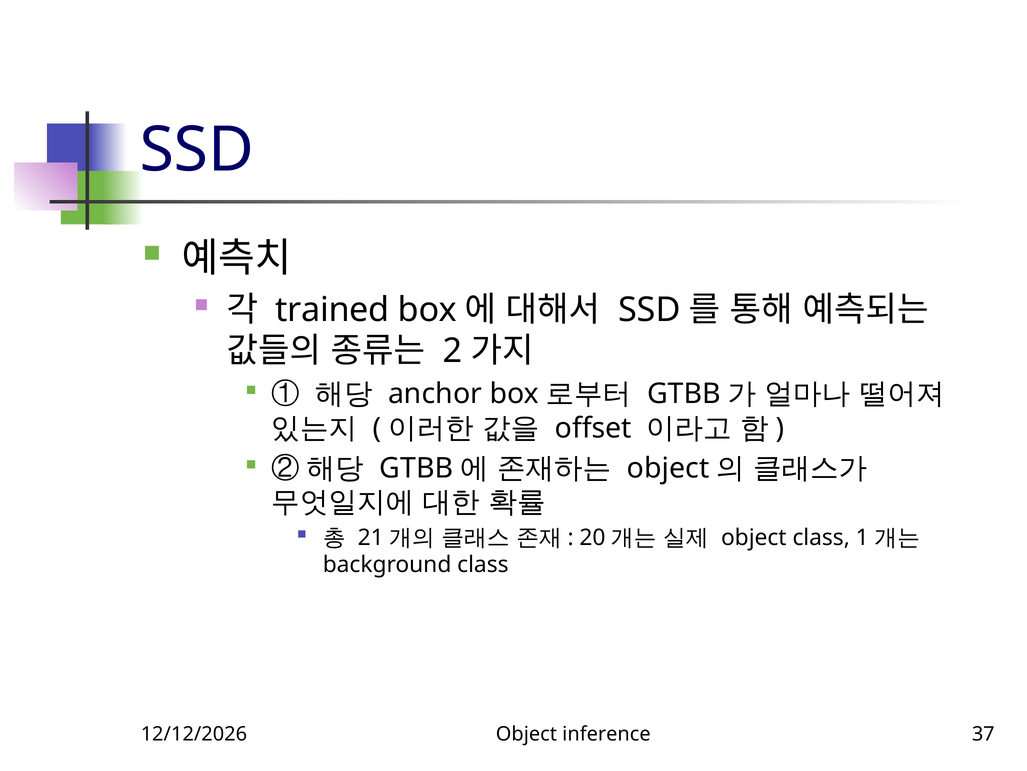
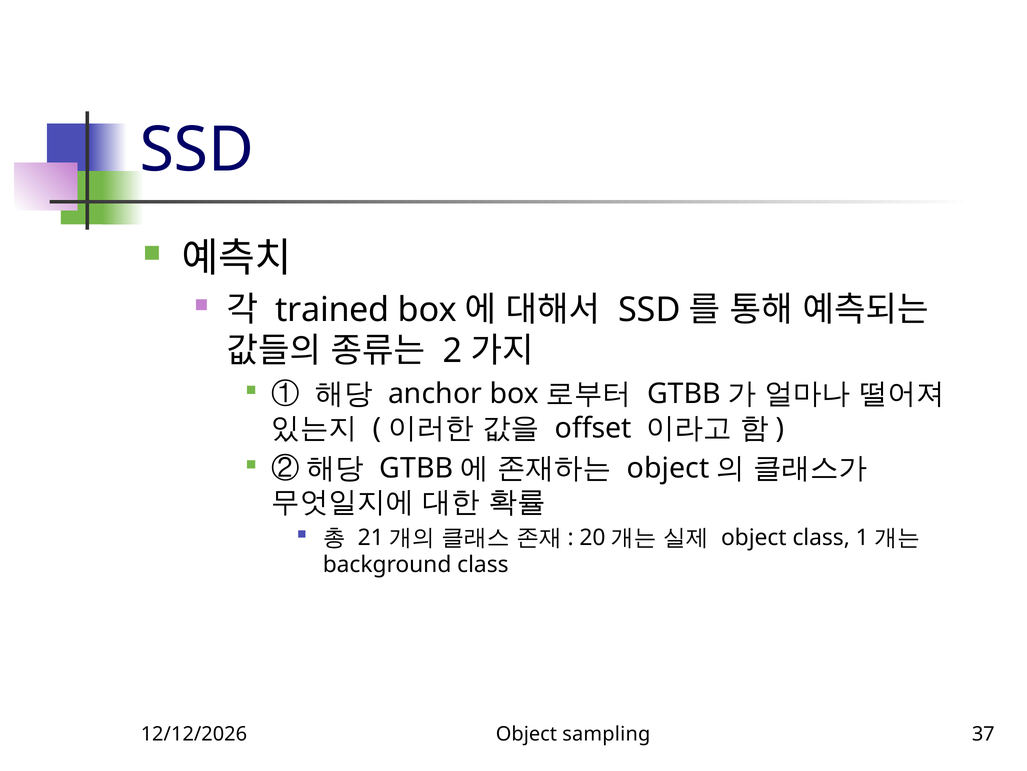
inference: inference -> sampling (606, 734)
